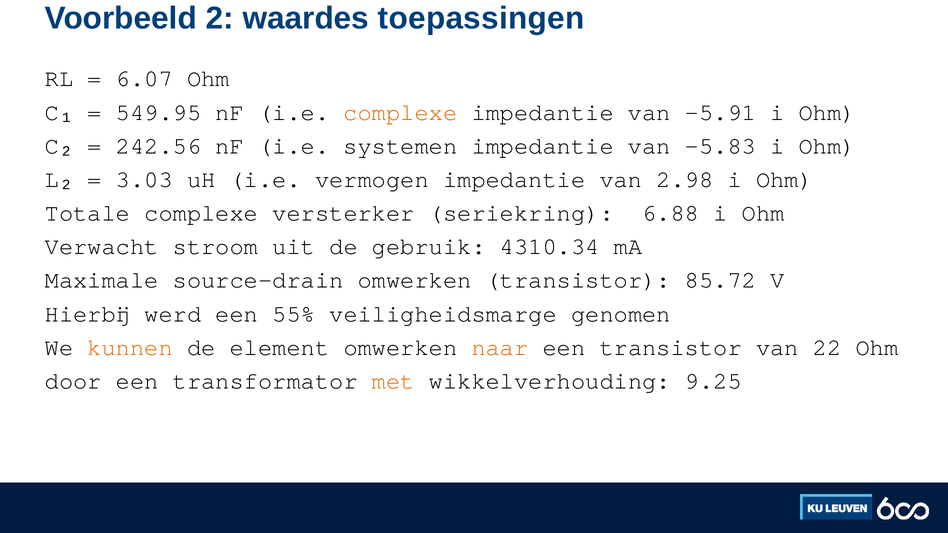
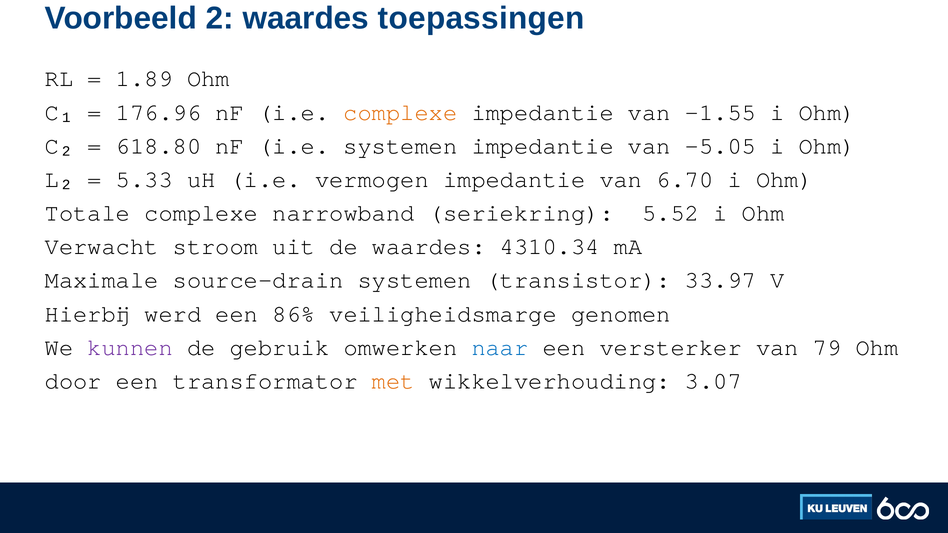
6.07: 6.07 -> 1.89 (144, 79)
549.95: 549.95 -> 176.96 (159, 112)
-5.91: -5.91 -> -1.55 (720, 112)
242.56: 242.56 -> 618.80 (159, 146)
-5.83: -5.83 -> -5.05 (720, 146)
3.03: 3.03 -> 5.33 (144, 179)
2.98: 2.98 -> 6.70 (685, 179)
versterker: versterker -> narrowband (344, 213)
6.88: 6.88 -> 5.52 (671, 213)
de gebruik: gebruik -> waardes (429, 247)
source-drain omwerken: omwerken -> systemen (415, 280)
85.72: 85.72 -> 33.97 (720, 280)
55%: 55% -> 86% (294, 314)
kunnen colour: orange -> purple (130, 347)
element: element -> gebruik (280, 347)
naar colour: orange -> blue (500, 347)
een transistor: transistor -> versterker (671, 347)
22: 22 -> 79 (827, 347)
9.25: 9.25 -> 3.07 (713, 381)
